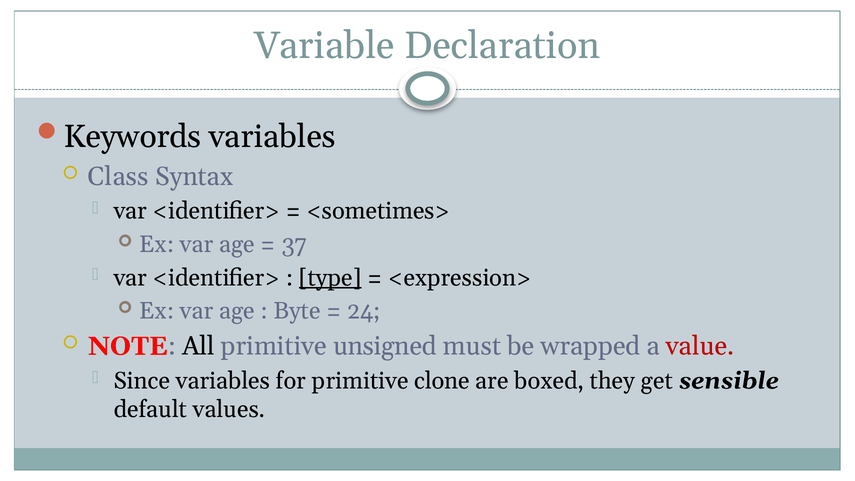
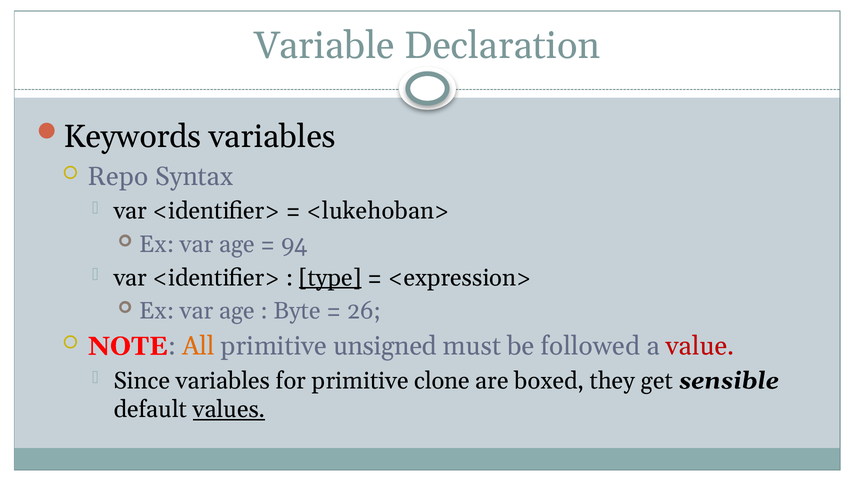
Class: Class -> Repo (118, 177)
<sometimes>: <sometimes> -> <lukehoban> (378, 211)
37: 37 -> 94 (295, 244)
24: 24 -> 26 (364, 311)
All colour: black -> orange (198, 346)
wrapped: wrapped -> followed (590, 346)
values underline: none -> present (229, 409)
